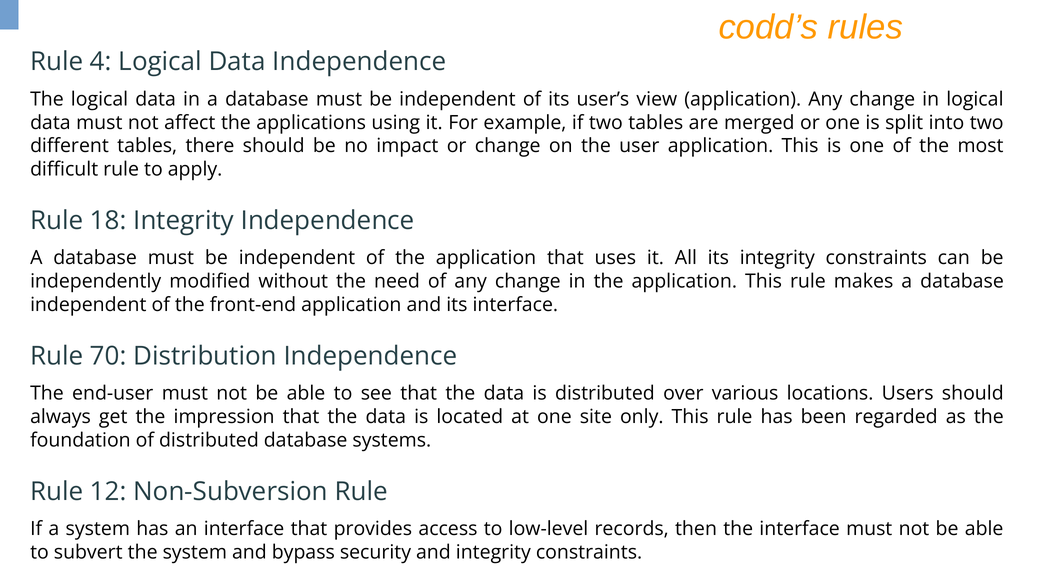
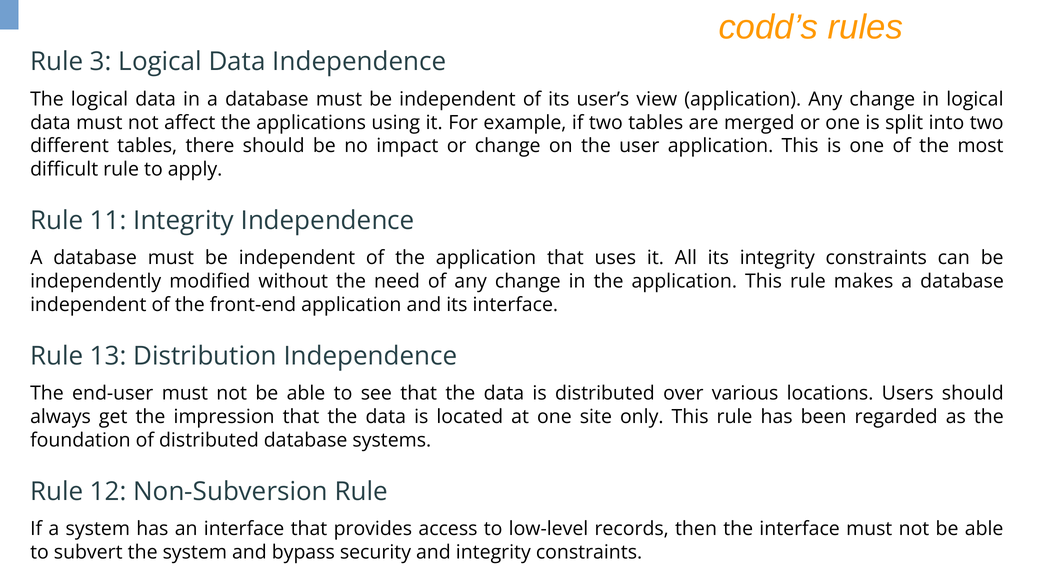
4: 4 -> 3 (101, 62)
18: 18 -> 11 (108, 221)
70: 70 -> 13 (108, 356)
